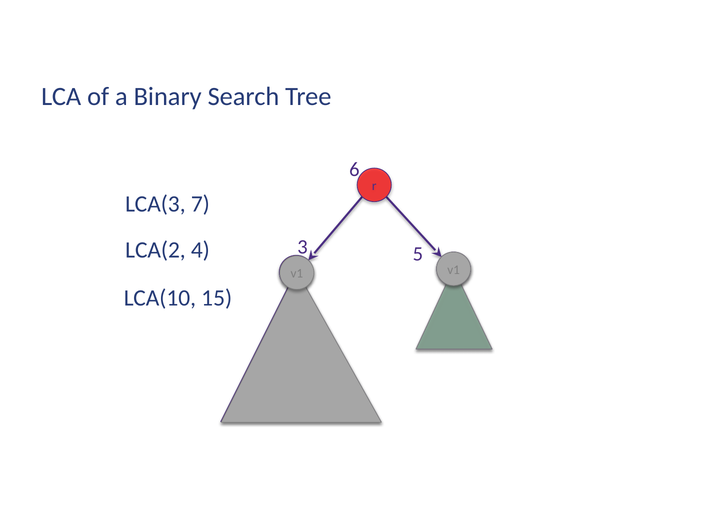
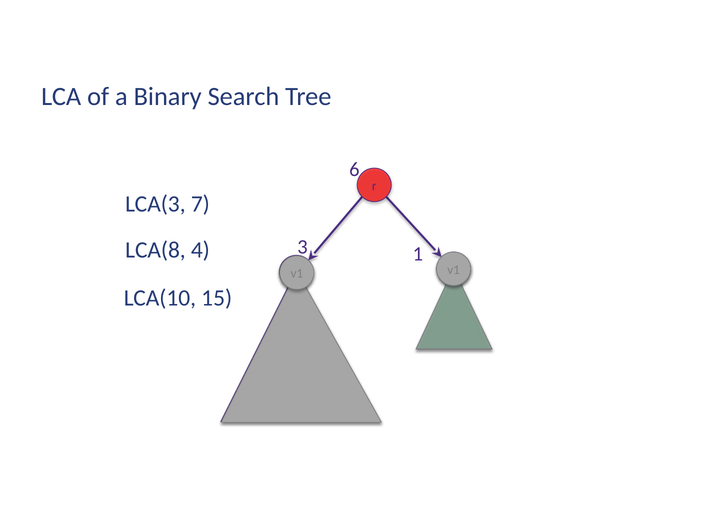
5: 5 -> 1 (418, 254)
LCA(2: LCA(2 -> LCA(8 (155, 250)
